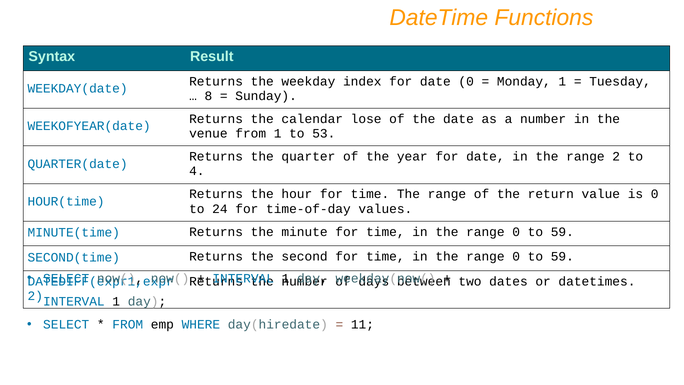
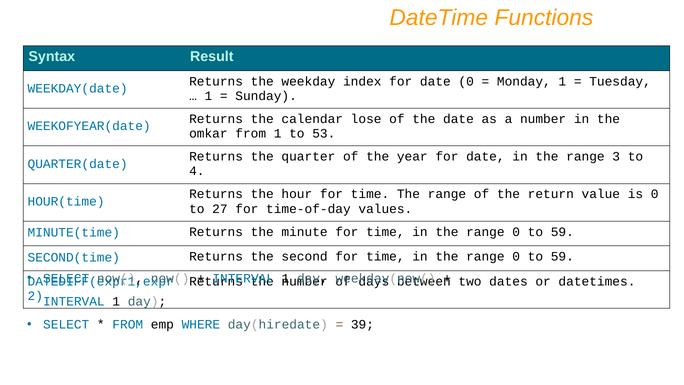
8: 8 -> 1 (208, 96)
venue: venue -> omkar (208, 133)
range 2: 2 -> 3 (616, 156)
24: 24 -> 27 (220, 209)
11: 11 -> 39 (362, 324)
